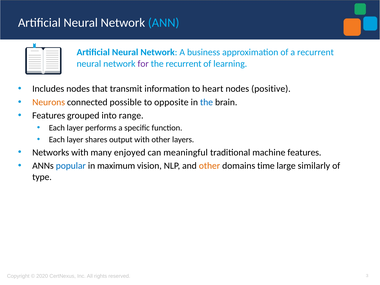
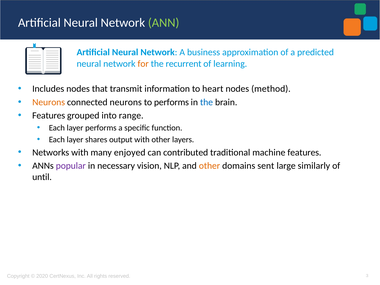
ANN colour: light blue -> light green (164, 23)
a recurrent: recurrent -> predicted (316, 52)
for colour: purple -> orange (143, 64)
positive: positive -> method (271, 89)
connected possible: possible -> neurons (126, 102)
to opposite: opposite -> performs (171, 102)
meaningful: meaningful -> contributed (186, 152)
popular colour: blue -> purple (71, 166)
maximum: maximum -> necessary (116, 166)
time: time -> sent (266, 166)
type: type -> until (42, 177)
